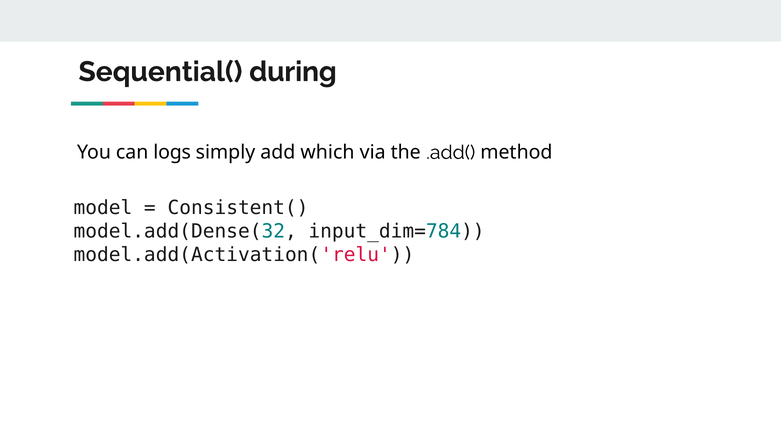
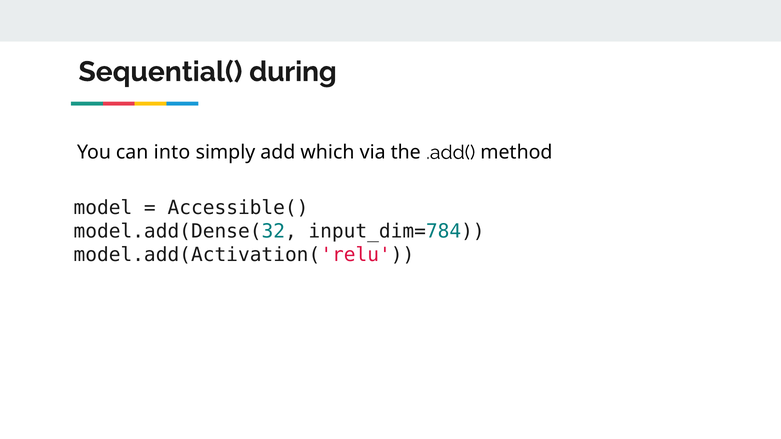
logs: logs -> into (172, 153)
Consistent(: Consistent( -> Accessible( (238, 208)
